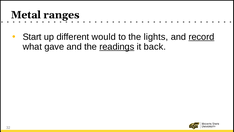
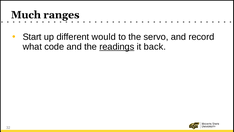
Metal: Metal -> Much (26, 15)
lights: lights -> servo (156, 37)
record underline: present -> none (201, 37)
gave: gave -> code (54, 47)
